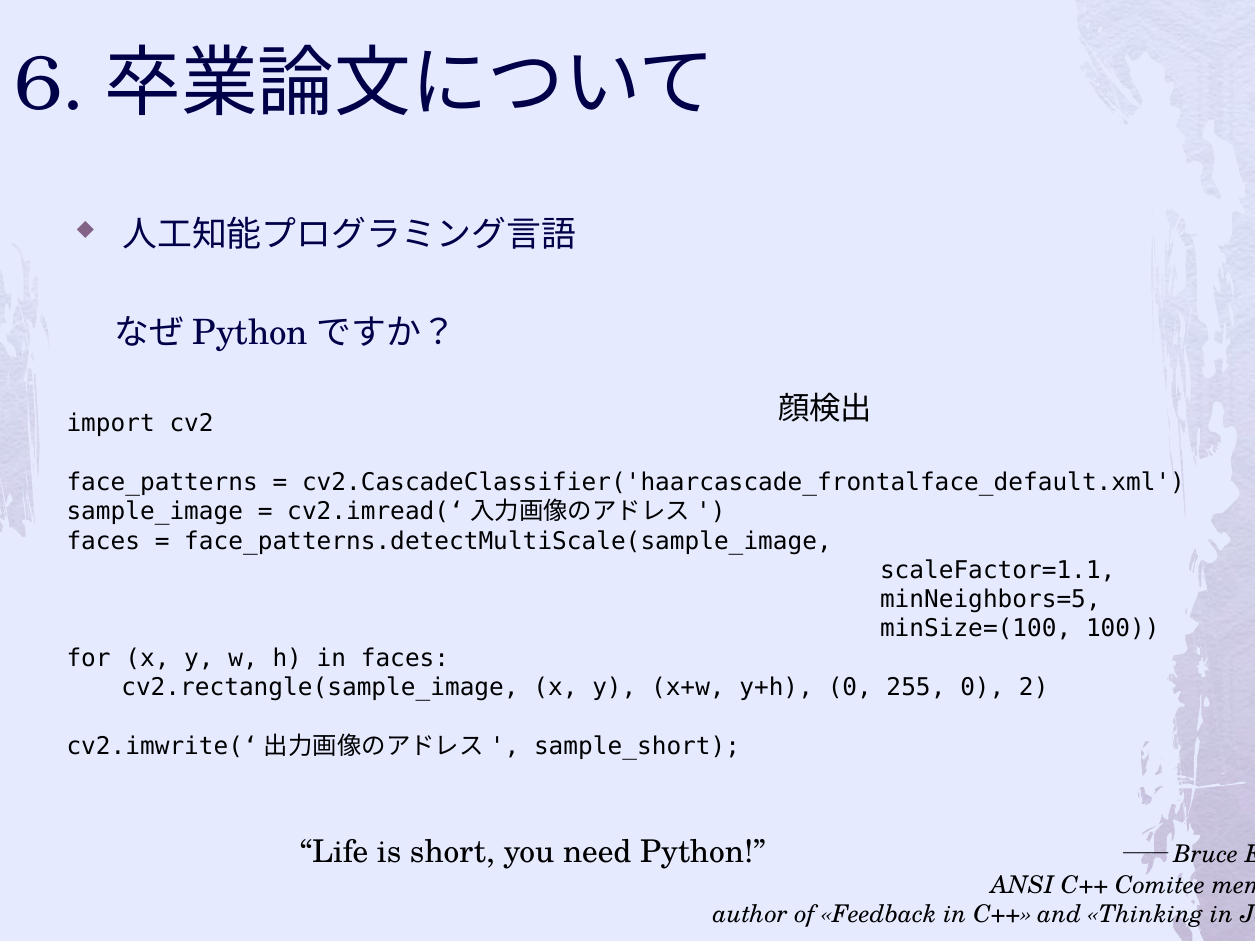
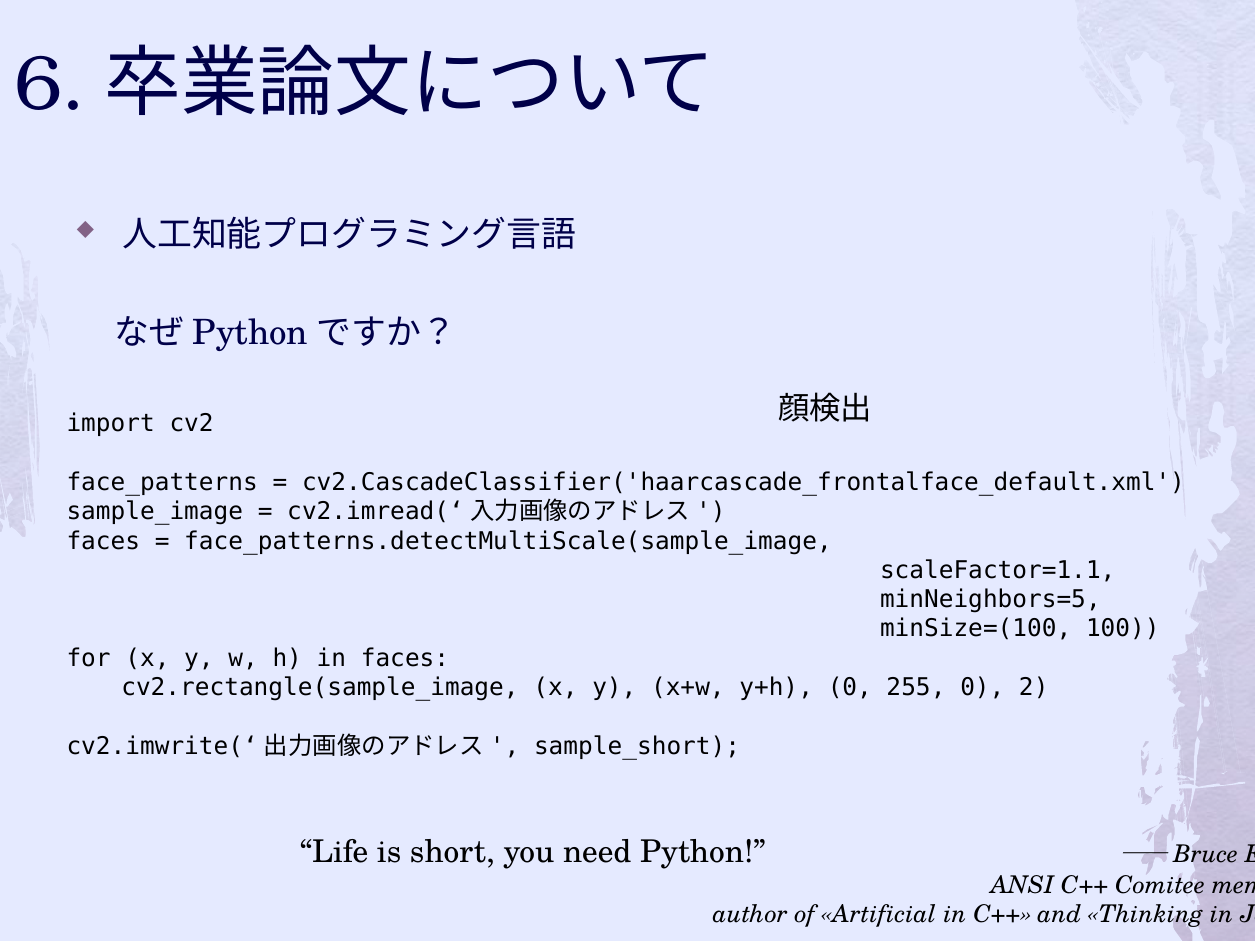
Feedback: Feedback -> Artificial (879, 915)
